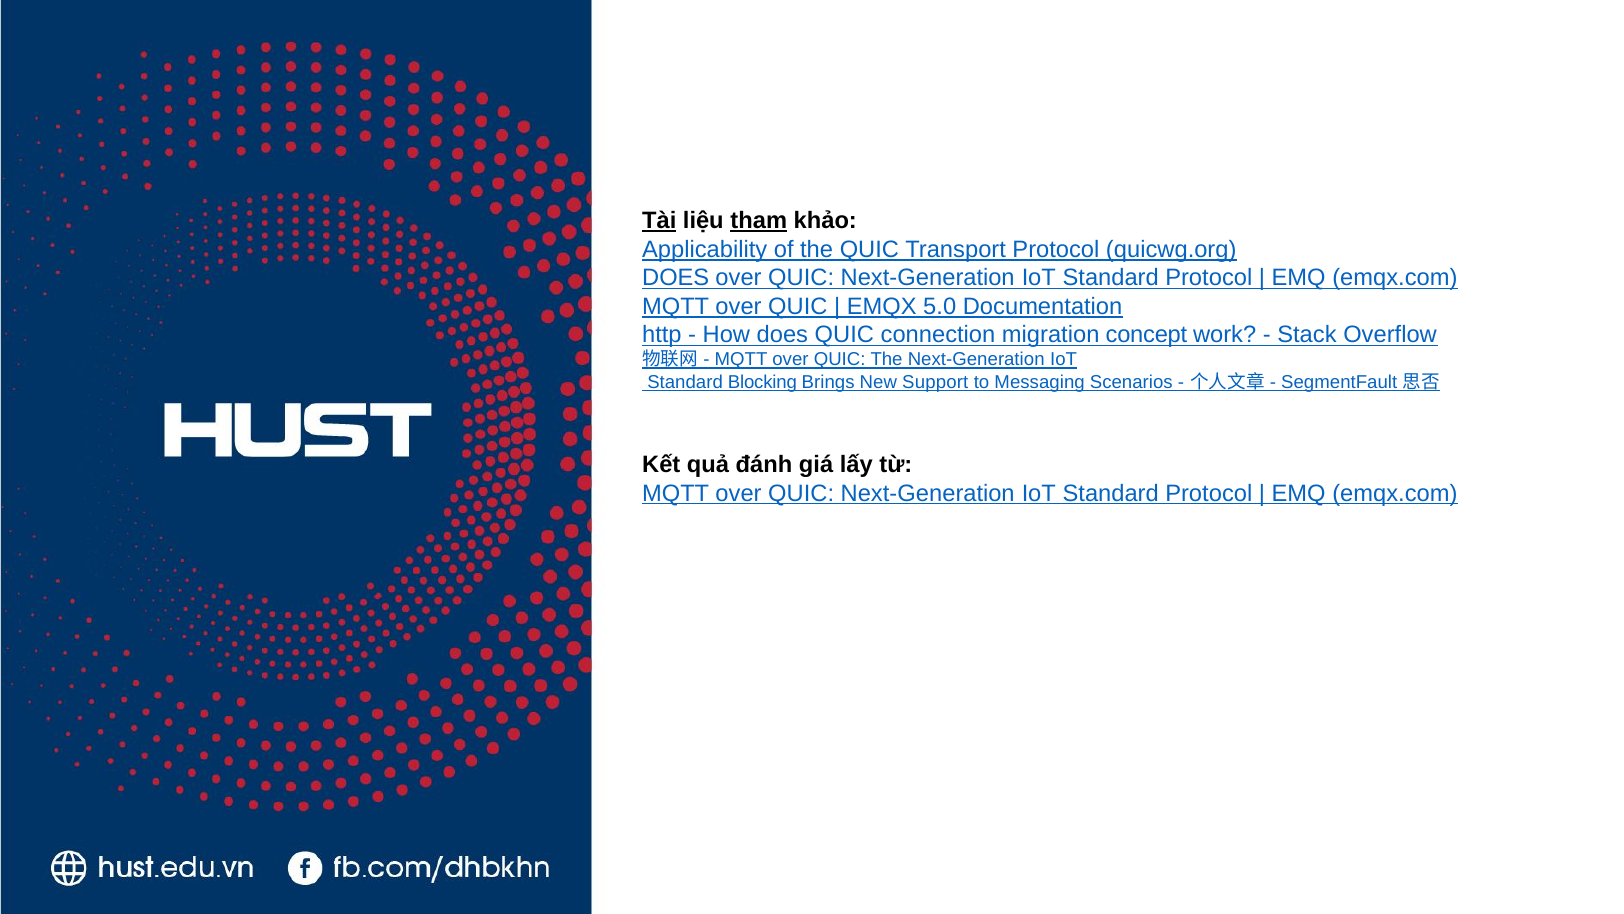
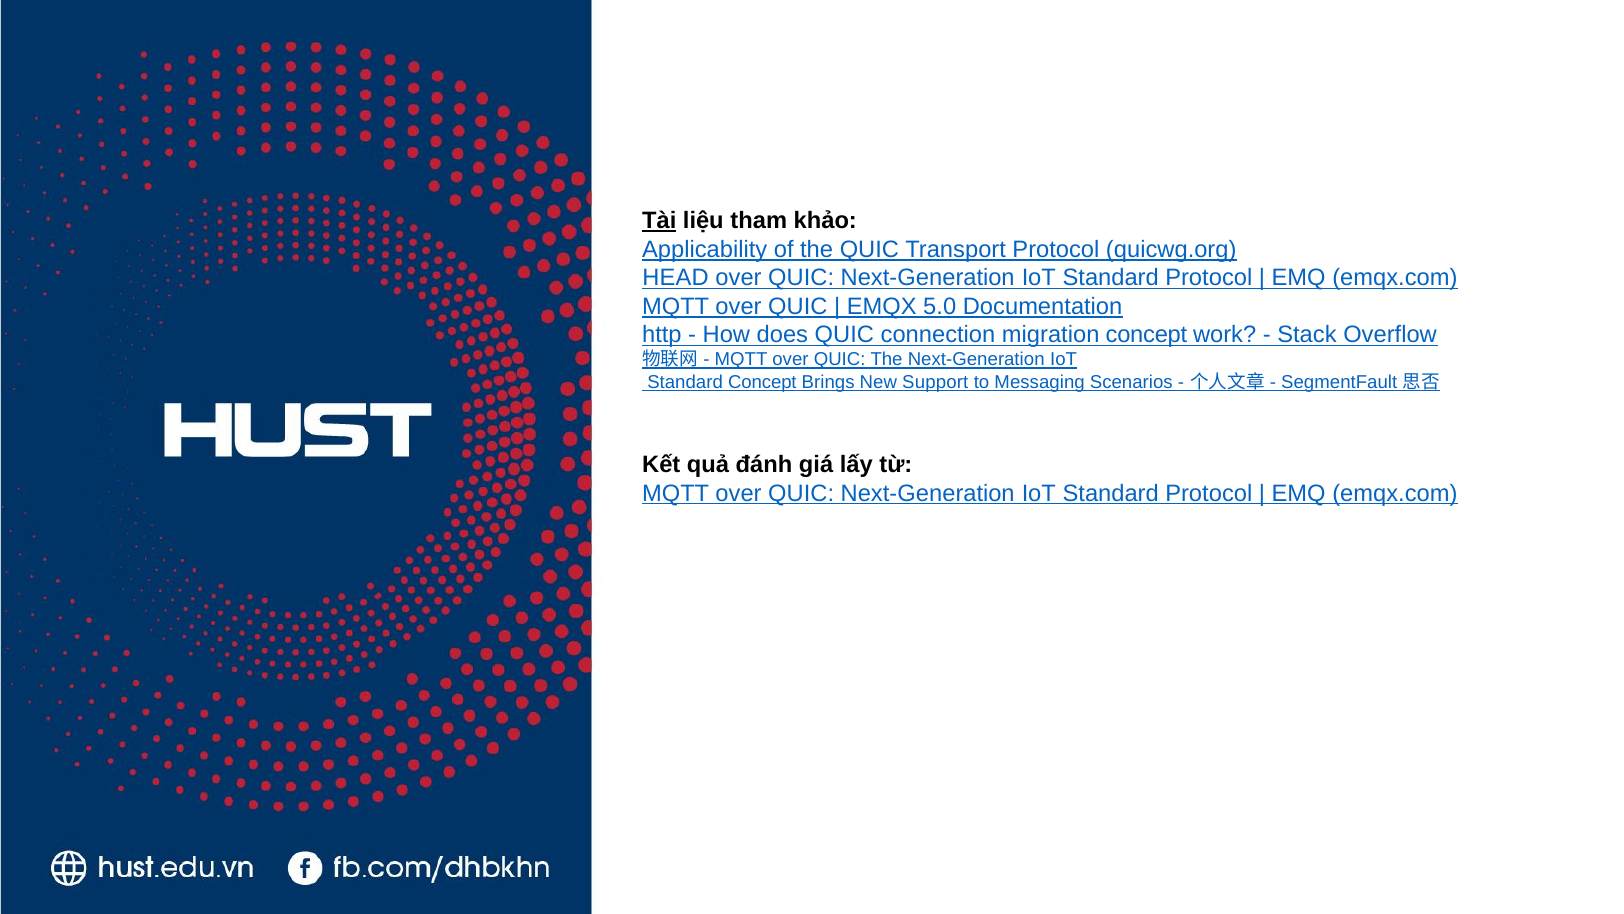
tham underline: present -> none (759, 221)
DOES: DOES -> HEAD (676, 278)
Standard Blocking: Blocking -> Concept (762, 382)
